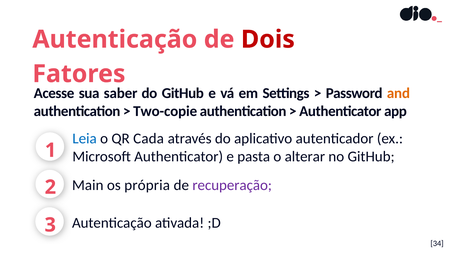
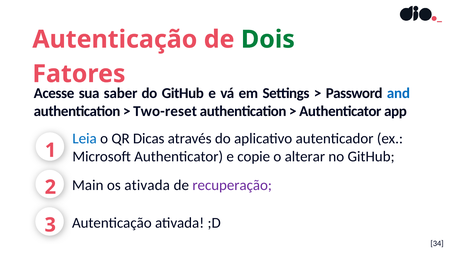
Dois colour: red -> green (268, 39)
and colour: orange -> blue (398, 93)
Two-copie: Two-copie -> Two-reset (165, 111)
Cada: Cada -> Dicas (149, 139)
pasta: pasta -> copie (254, 157)
os própria: própria -> ativada (147, 185)
